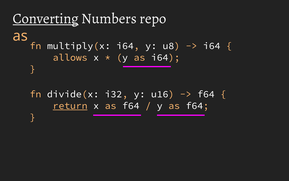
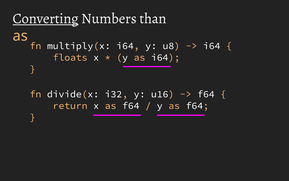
repo: repo -> than (153, 19)
allows: allows -> floats (70, 57)
return underline: present -> none (70, 105)
